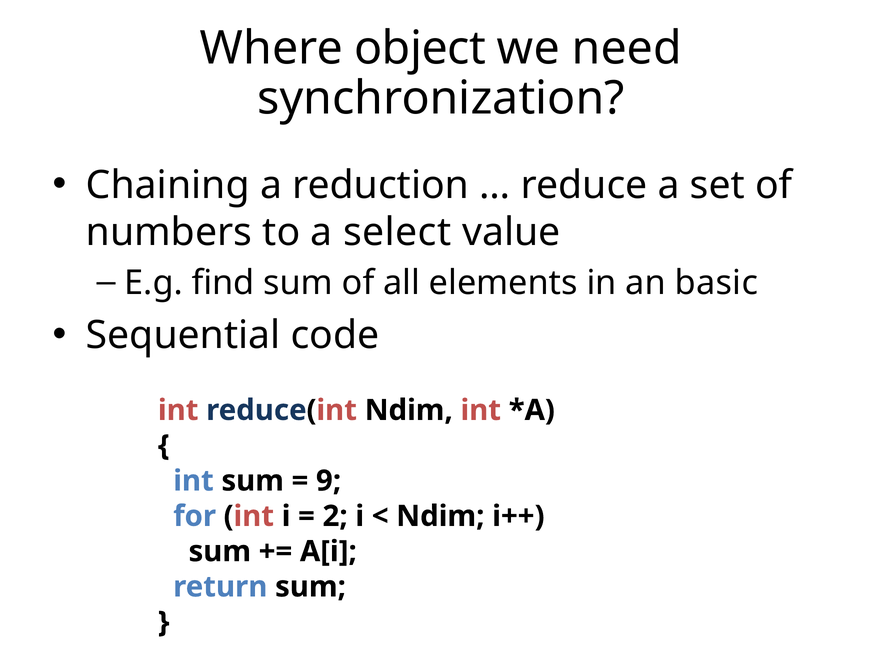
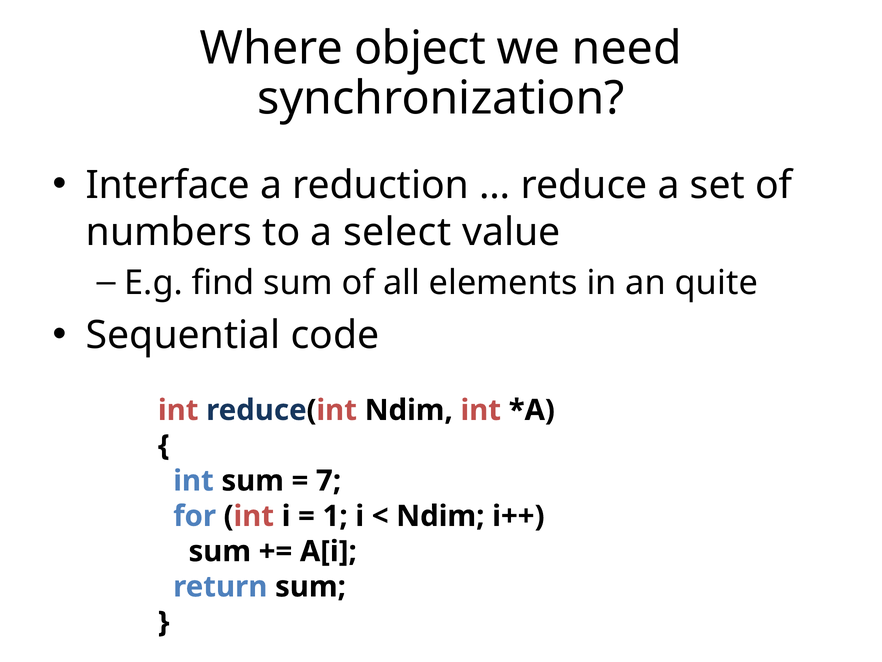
Chaining: Chaining -> Interface (168, 185)
basic: basic -> quite (716, 283)
9: 9 -> 7 (329, 480)
2: 2 -> 1 (335, 516)
